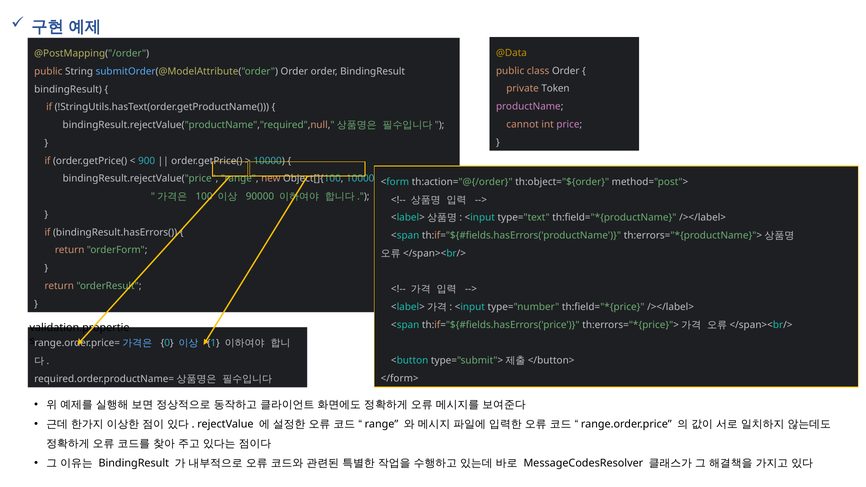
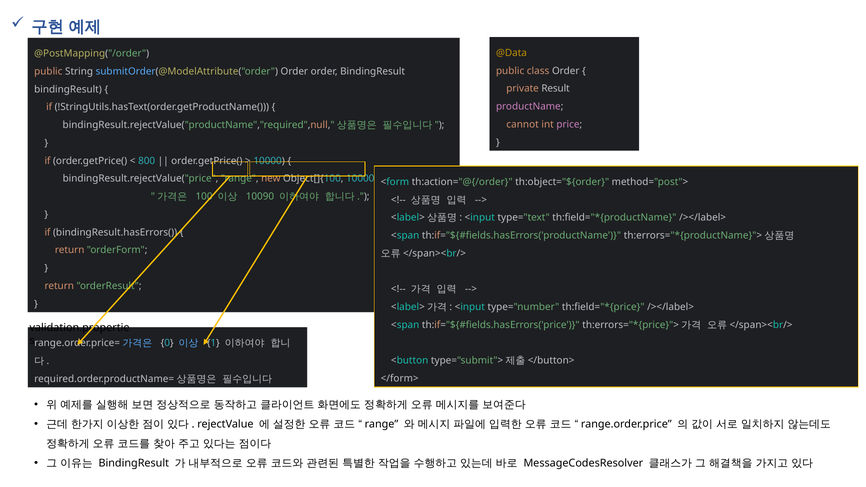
Token: Token -> Result (556, 89)
900: 900 -> 800 (147, 161)
90000: 90000 -> 10090 (260, 197)
